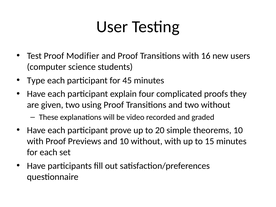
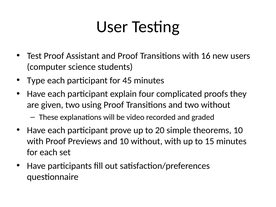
Modifier: Modifier -> Assistant (83, 56)
